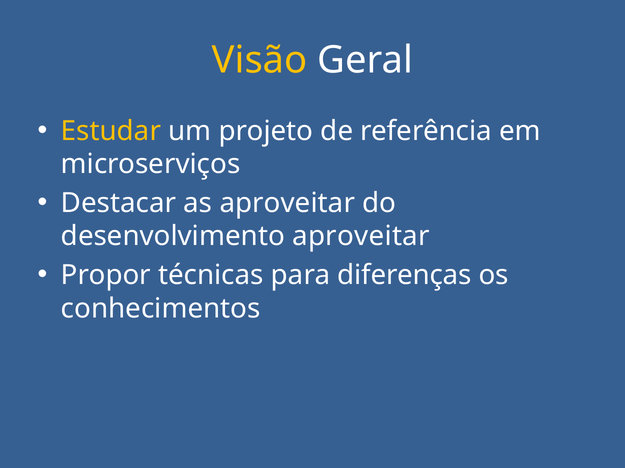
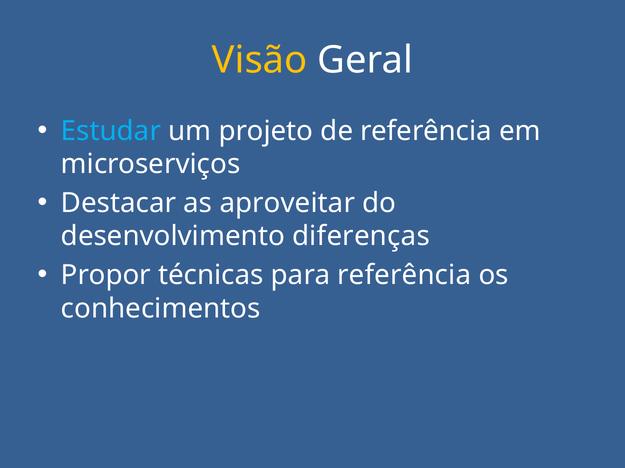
Estudar colour: yellow -> light blue (111, 131)
desenvolvimento aproveitar: aproveitar -> diferenças (361, 237)
para diferenças: diferenças -> referência (404, 276)
